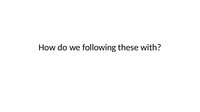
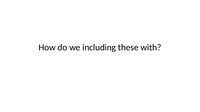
following: following -> including (99, 48)
